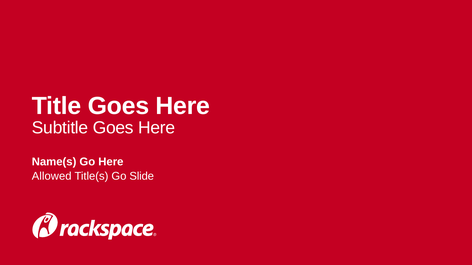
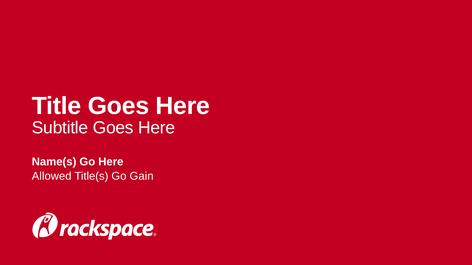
Slide: Slide -> Gain (142, 177)
